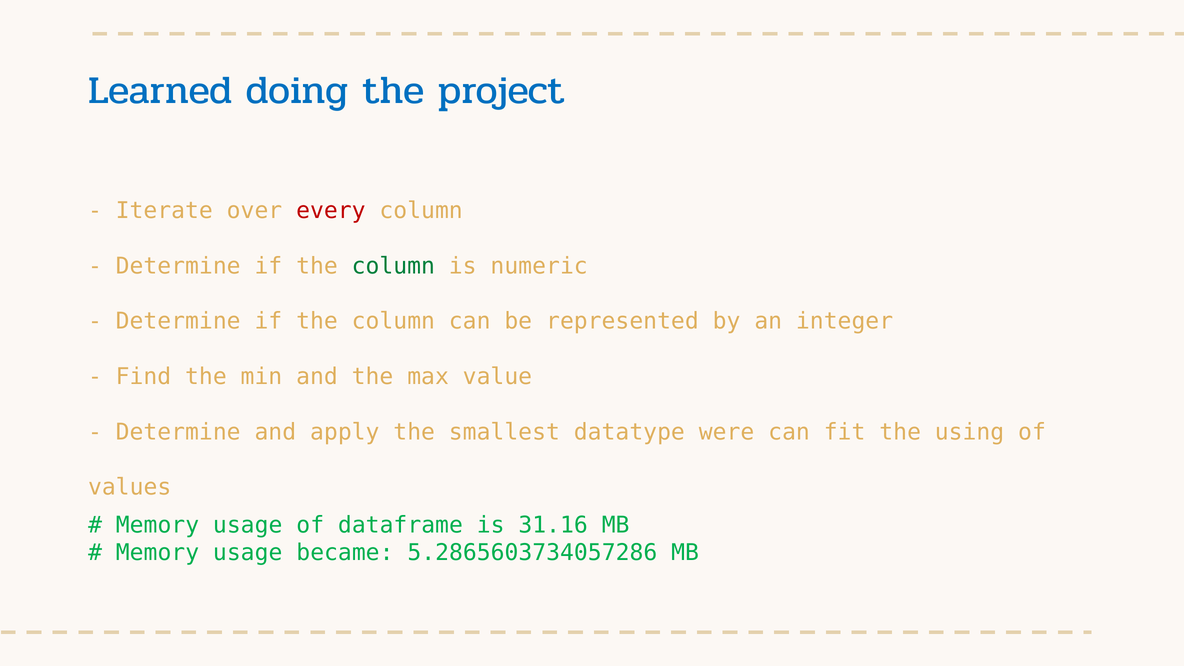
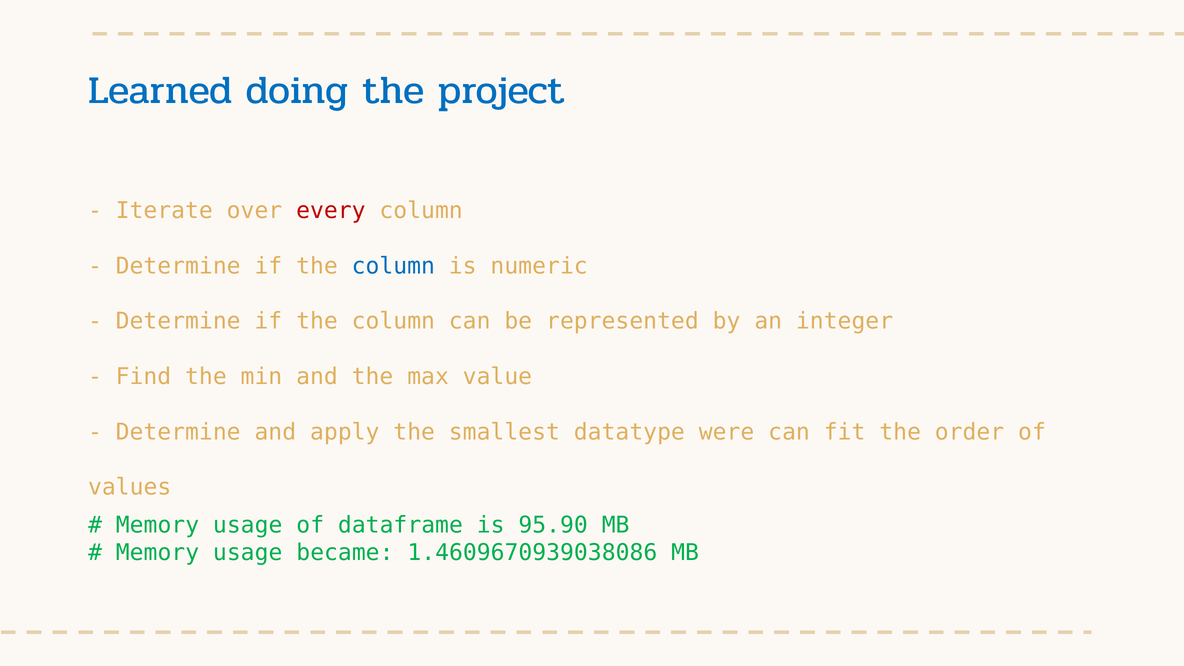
column colour: green -> blue (393, 266)
using: using -> order (969, 432)
31.16: 31.16 -> 95.90 (553, 525)
5.2865603734057286: 5.2865603734057286 -> 1.4609670939038086 (532, 553)
